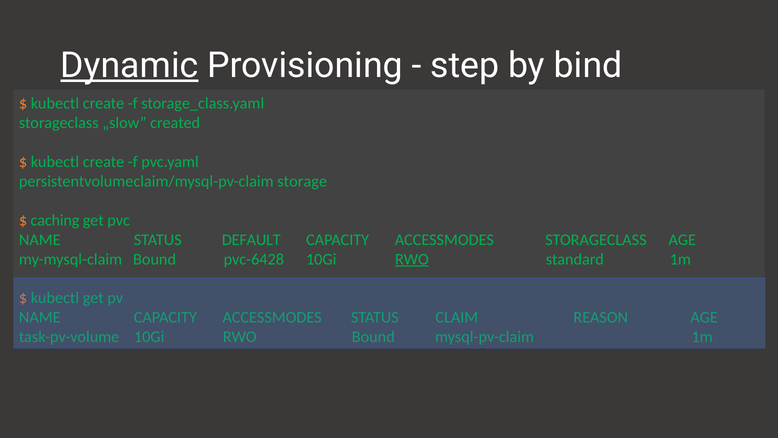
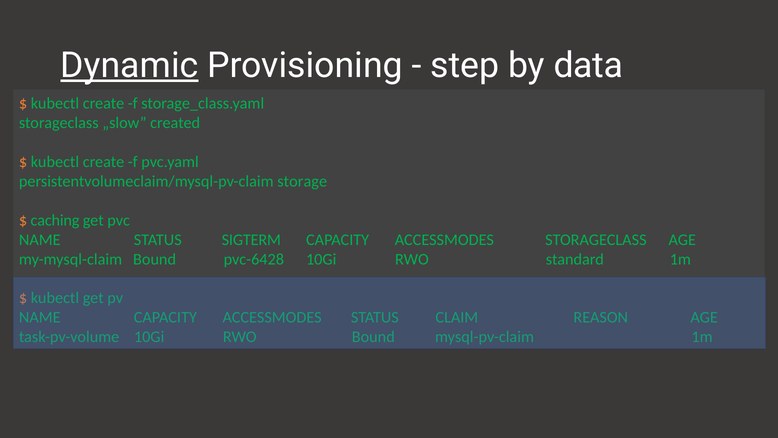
bind: bind -> data (588, 65)
DEFAULT: DEFAULT -> SIGTERM (251, 239)
RWO underline: present -> none (412, 259)
